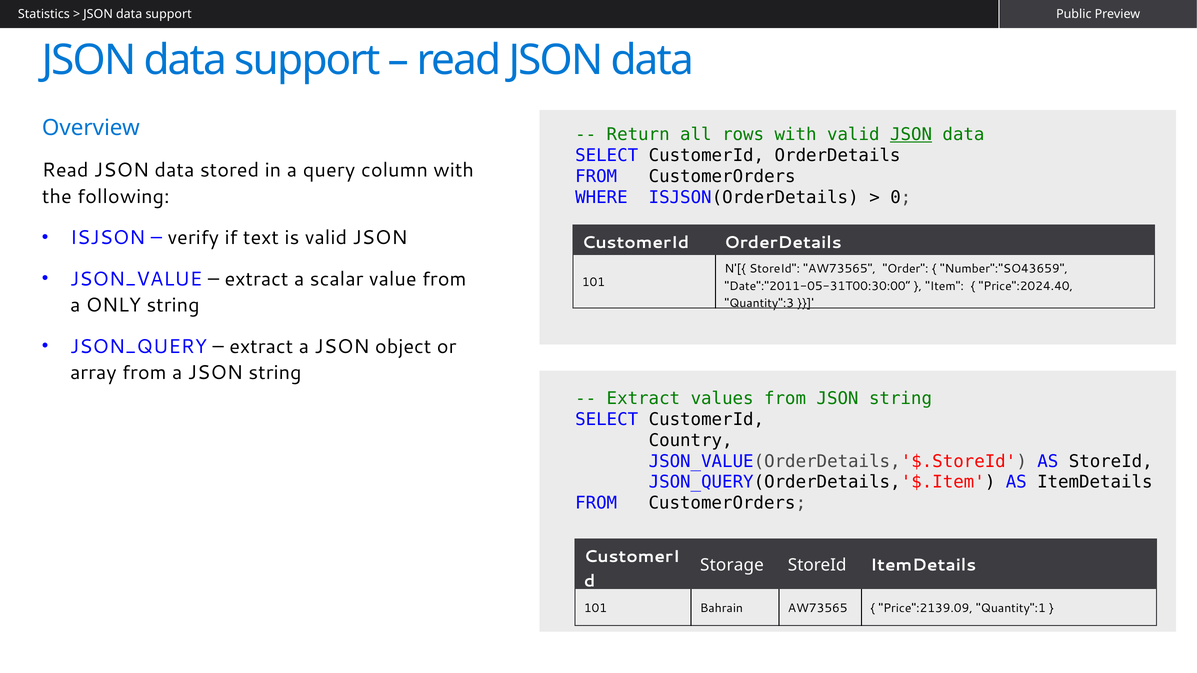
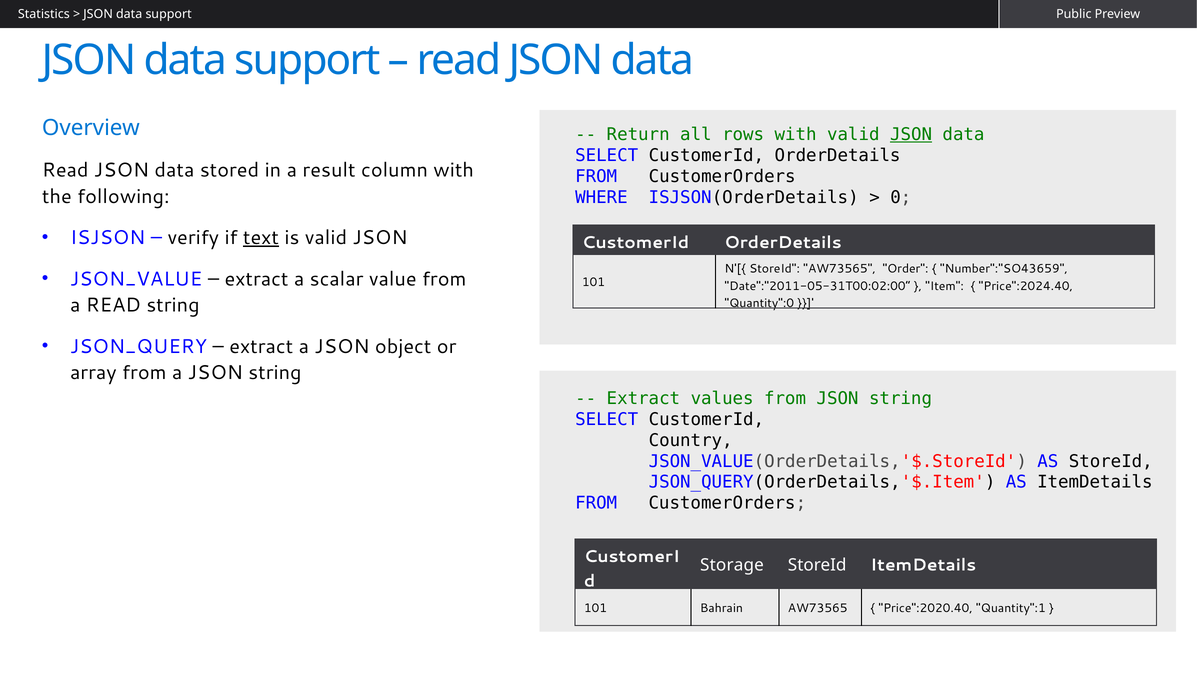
query: query -> result (329, 170)
text underline: none -> present (261, 238)
Date":"2011-05-31T00:30:00“: Date":"2011-05-31T00:30:00“ -> Date":"2011-05-31T00:02:00“ (817, 286)
a ONLY: ONLY -> READ (113, 305)
Quantity":3: Quantity":3 -> Quantity":0 (759, 304)
Price":2139.09: Price":2139.09 -> Price":2020.40 (926, 608)
